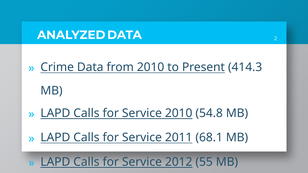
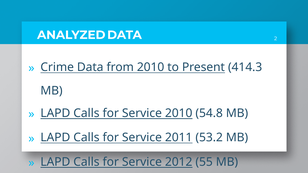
68.1: 68.1 -> 53.2 (209, 138)
